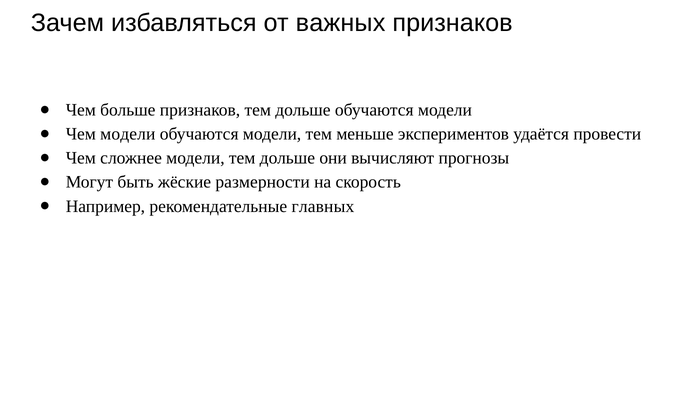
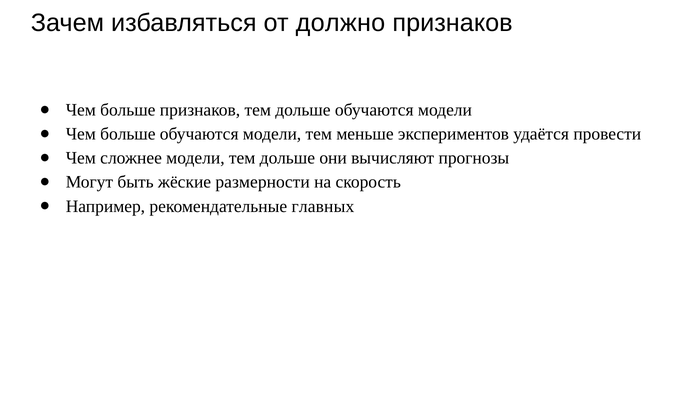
важных: важных -> должно (340, 23)
модели: модели -> больше (128, 134)
